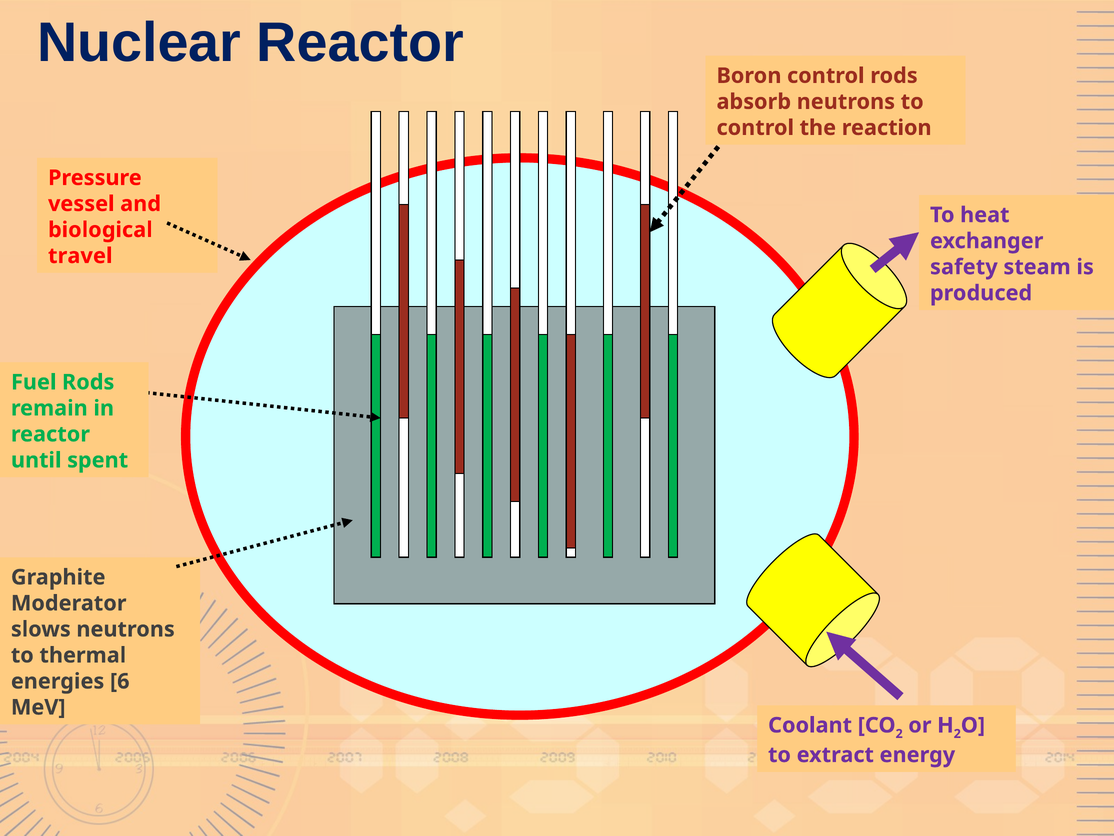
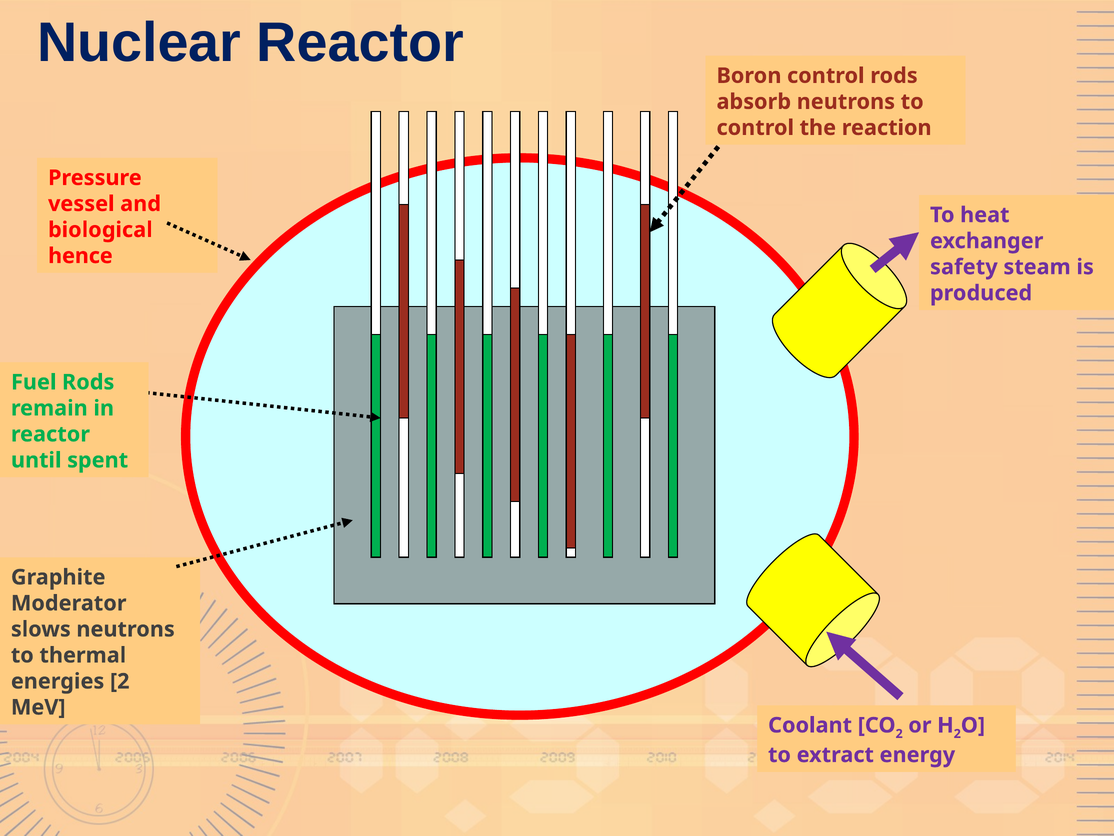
travel: travel -> hence (80, 256)
energies 6: 6 -> 2 (120, 681)
